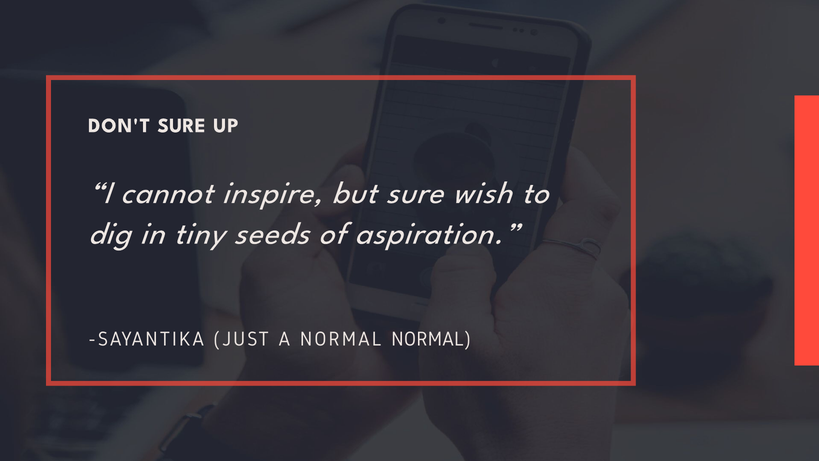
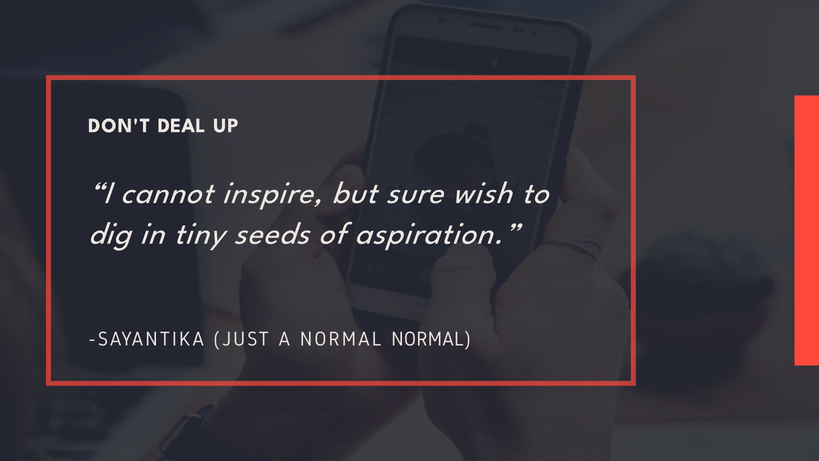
DON'T SURE: SURE -> DEAL (182, 125)
